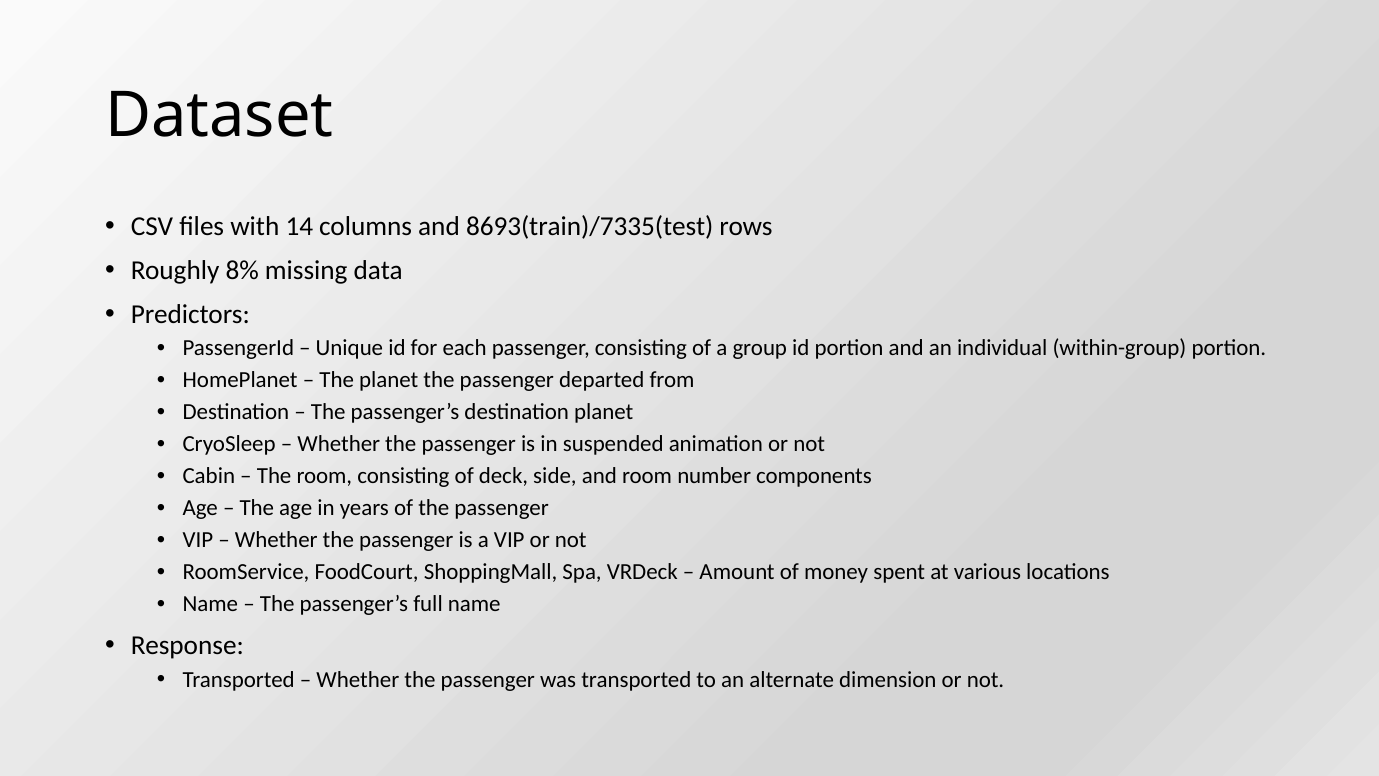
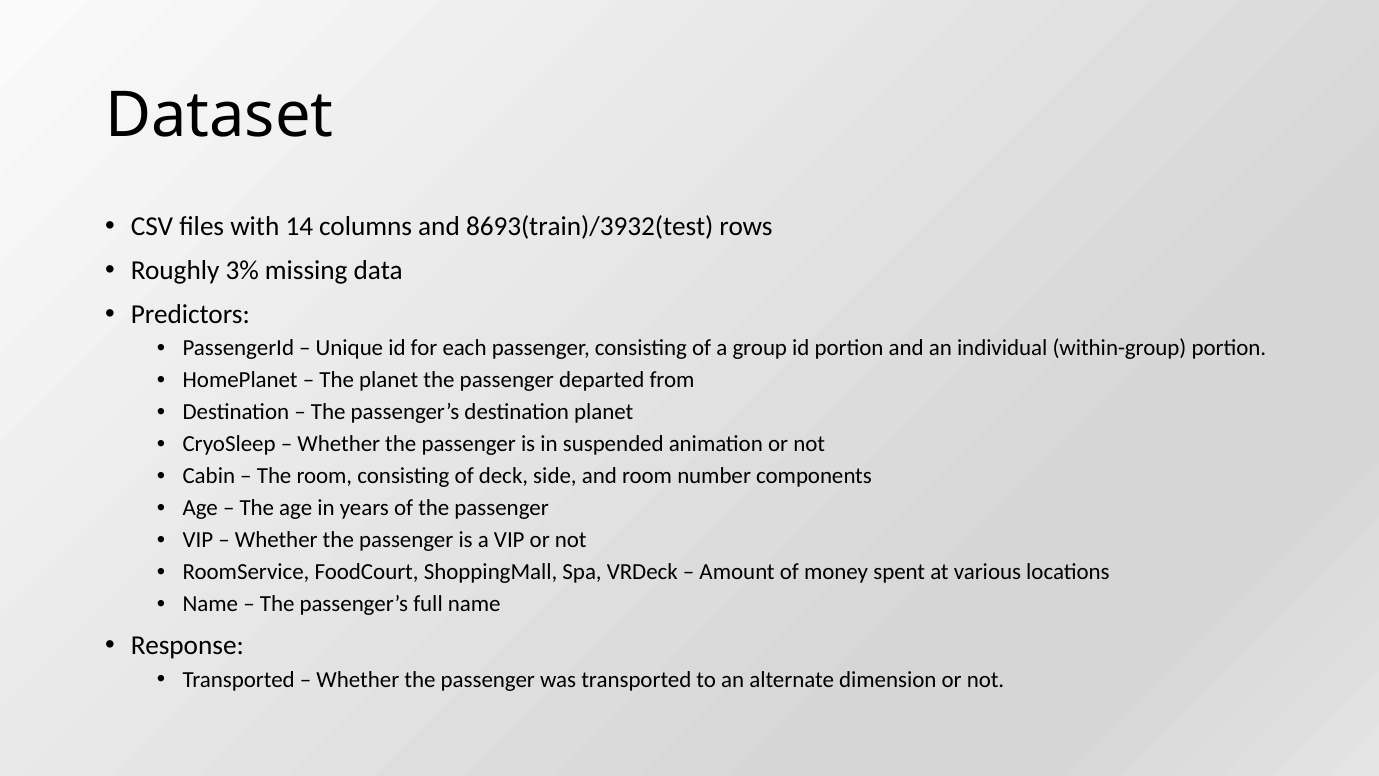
8693(train)/7335(test: 8693(train)/7335(test -> 8693(train)/3932(test (590, 226)
8%: 8% -> 3% (242, 270)
